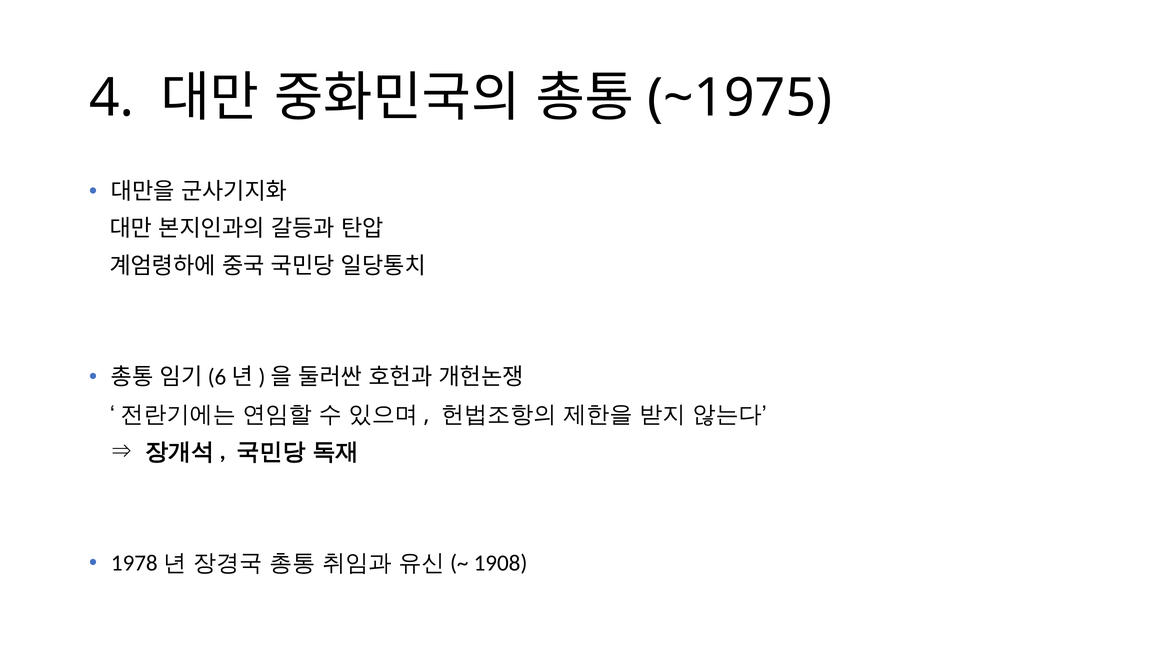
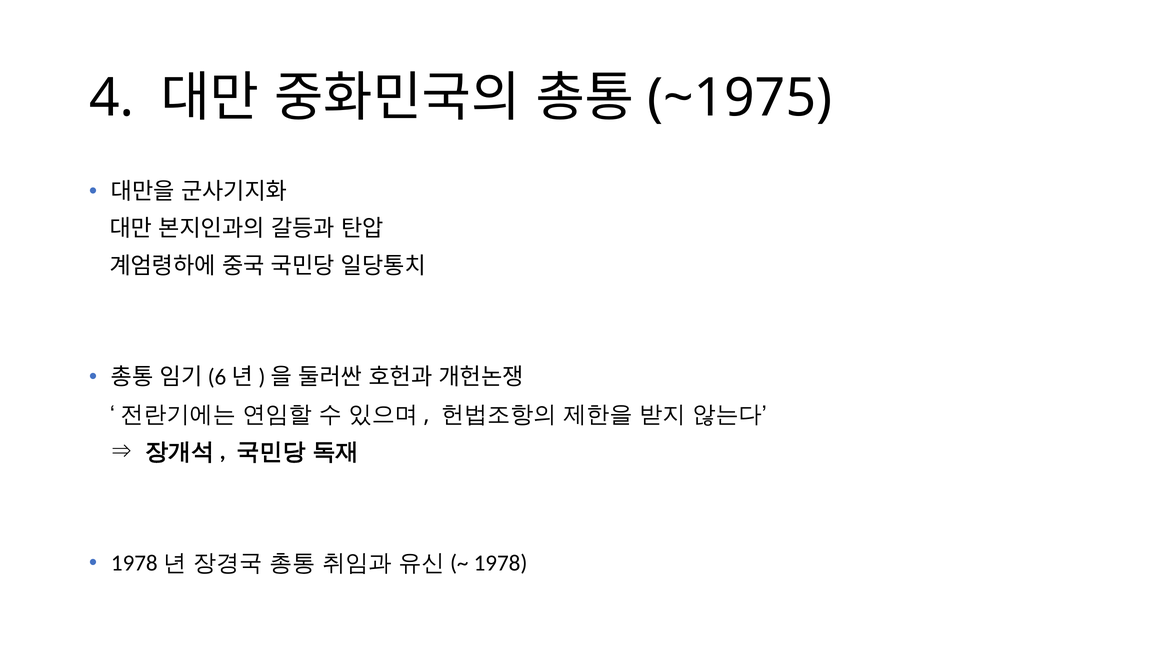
1908: 1908 -> 1978 (501, 563)
